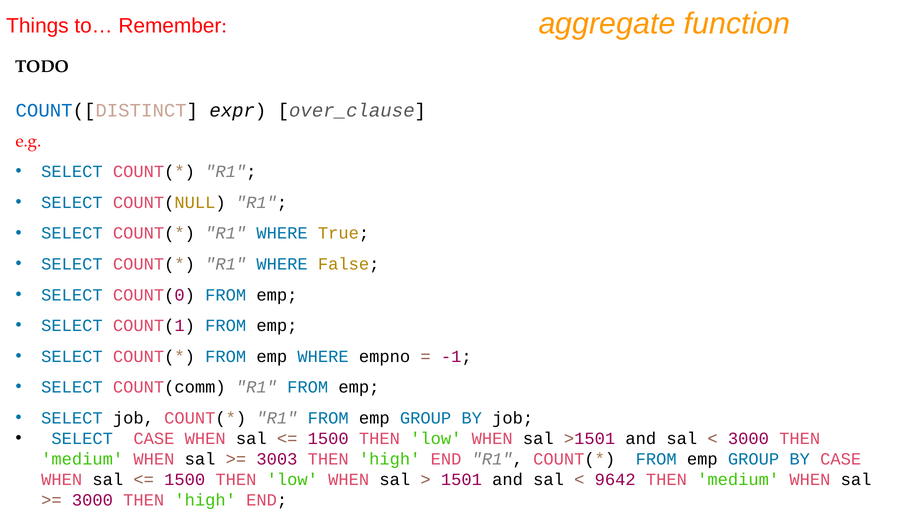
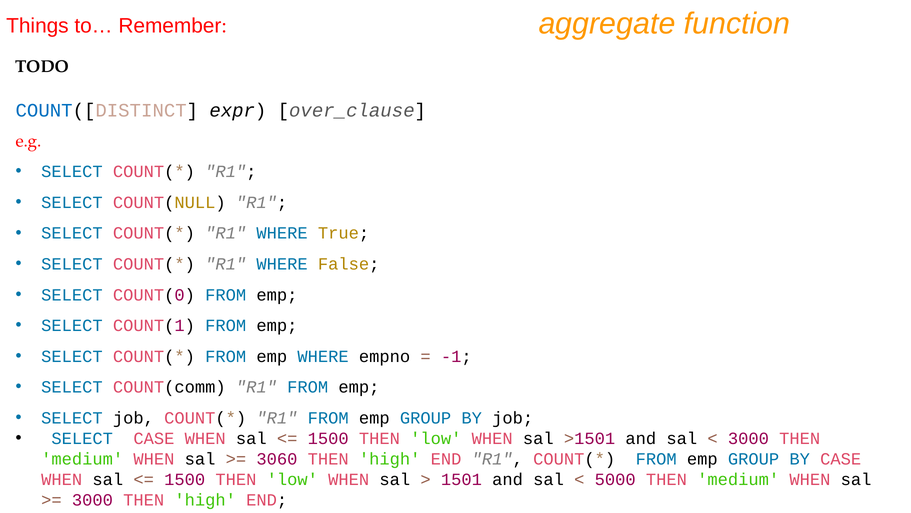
3003: 3003 -> 3060 (277, 459)
9642: 9642 -> 5000 (615, 479)
